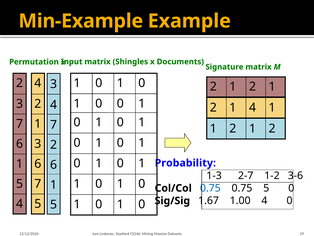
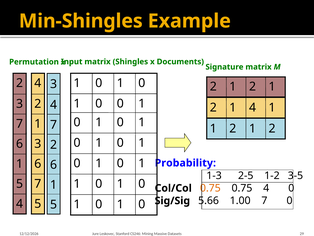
Min-Example: Min-Example -> Min-Shingles (81, 21)
2-7: 2-7 -> 2-5 (246, 175)
3-6: 3-6 -> 3-5 (295, 175)
0.75 colour: blue -> orange (210, 188)
0.75 5: 5 -> 4 (266, 188)
1.67: 1.67 -> 5.66 (209, 200)
1.00 4: 4 -> 7 (264, 200)
